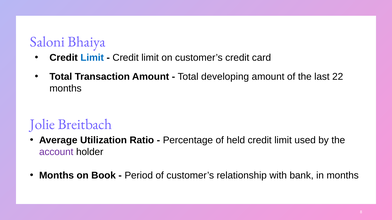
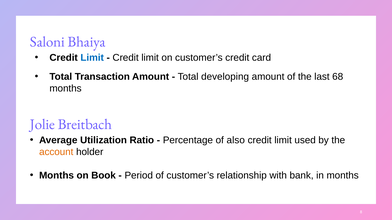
22: 22 -> 68 (338, 77)
held: held -> also (236, 140)
account colour: purple -> orange (56, 152)
